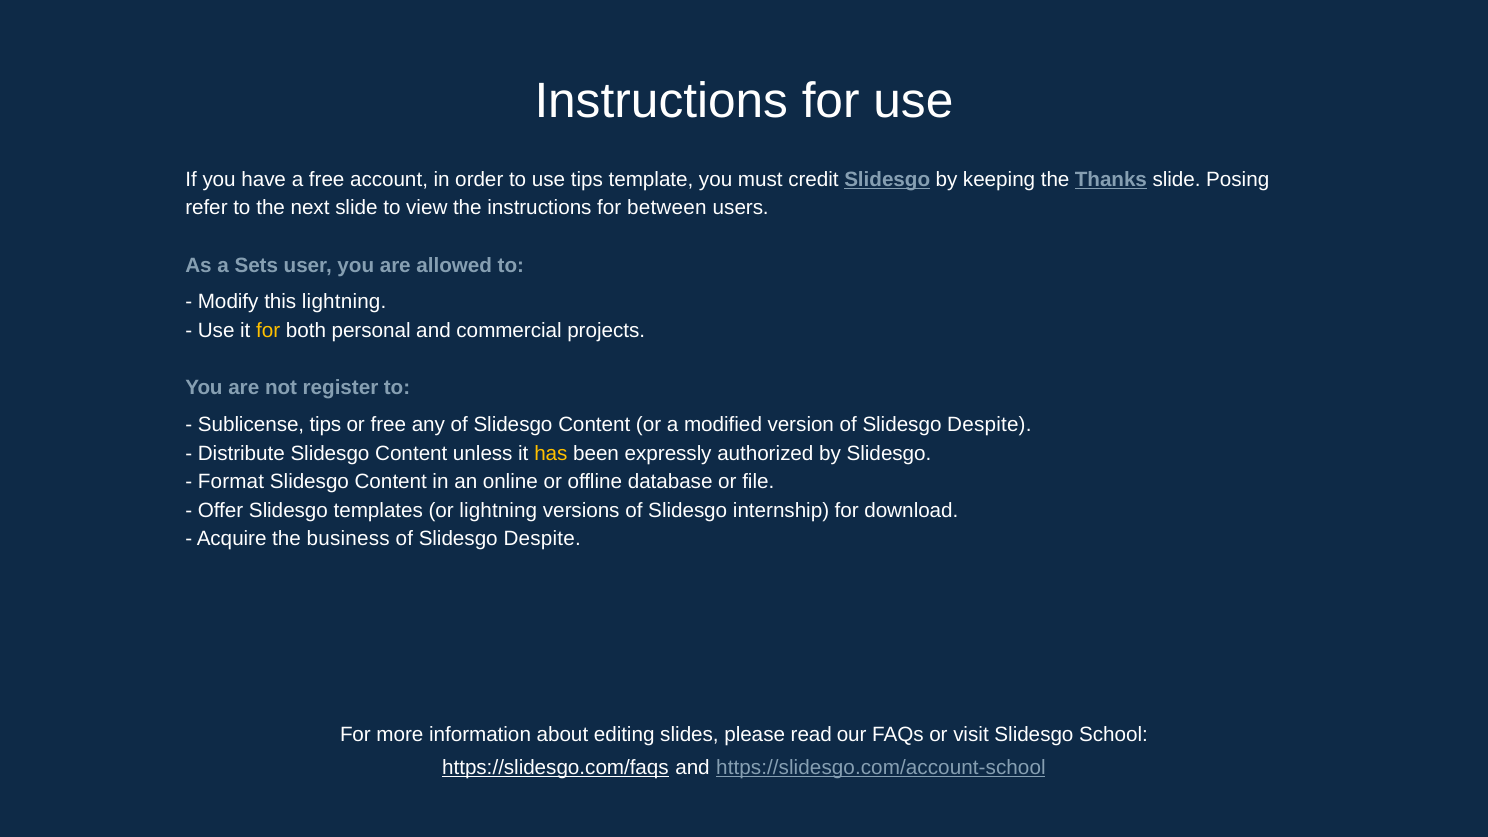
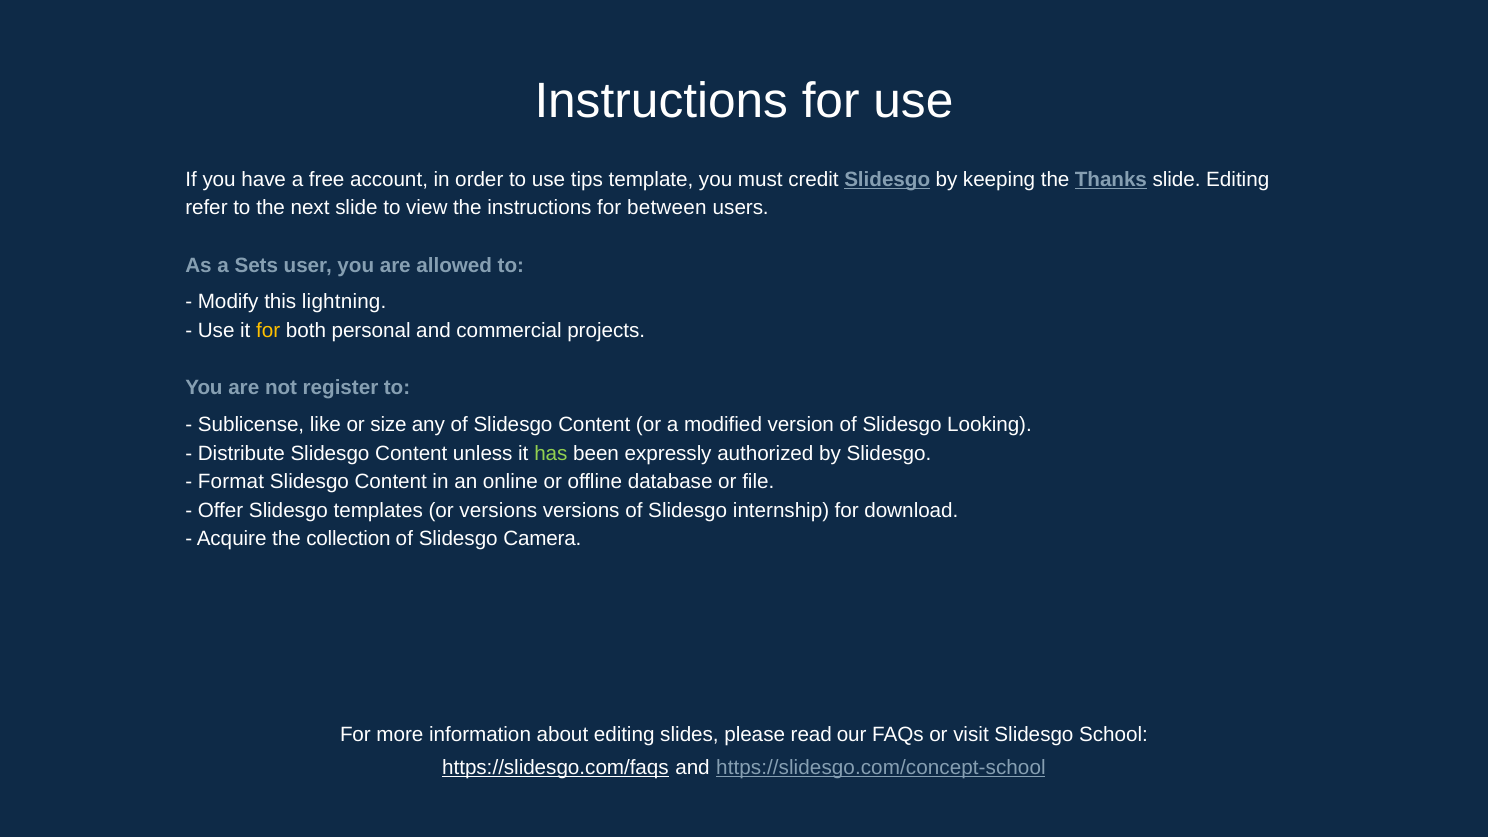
slide Posing: Posing -> Editing (1238, 179)
Sublicense tips: tips -> like (325, 425)
or free: free -> size (388, 425)
version of Slidesgo Despite: Despite -> Looking (989, 425)
has colour: yellow -> light green (551, 453)
or lightning: lightning -> versions (498, 511)
business: business -> collection (348, 539)
Despite: Despite -> Camera (542, 539)
https://slidesgo.com/account-school: https://slidesgo.com/account-school -> https://slidesgo.com/concept-school (881, 768)
